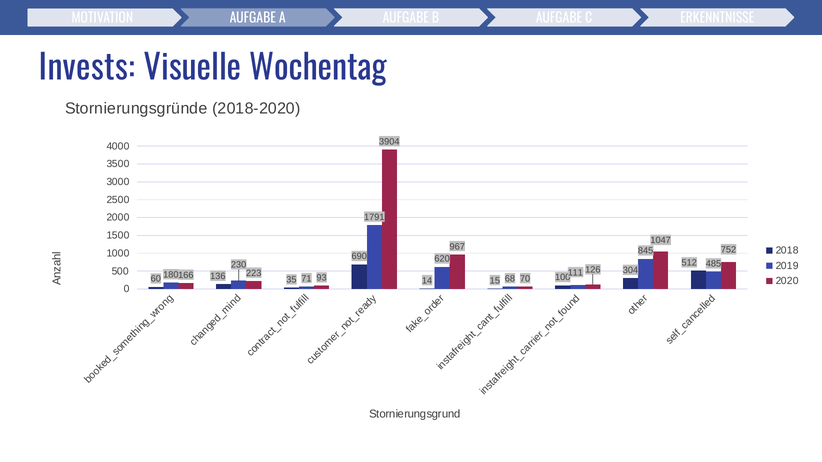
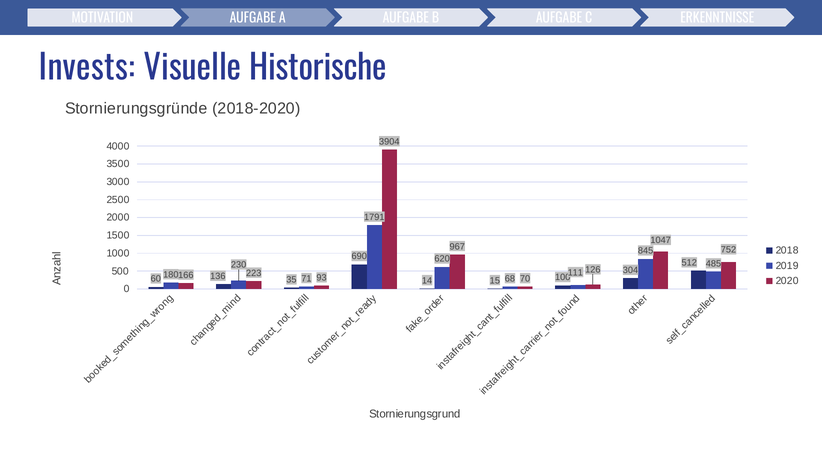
Wochentag: Wochentag -> Historische (318, 69)
